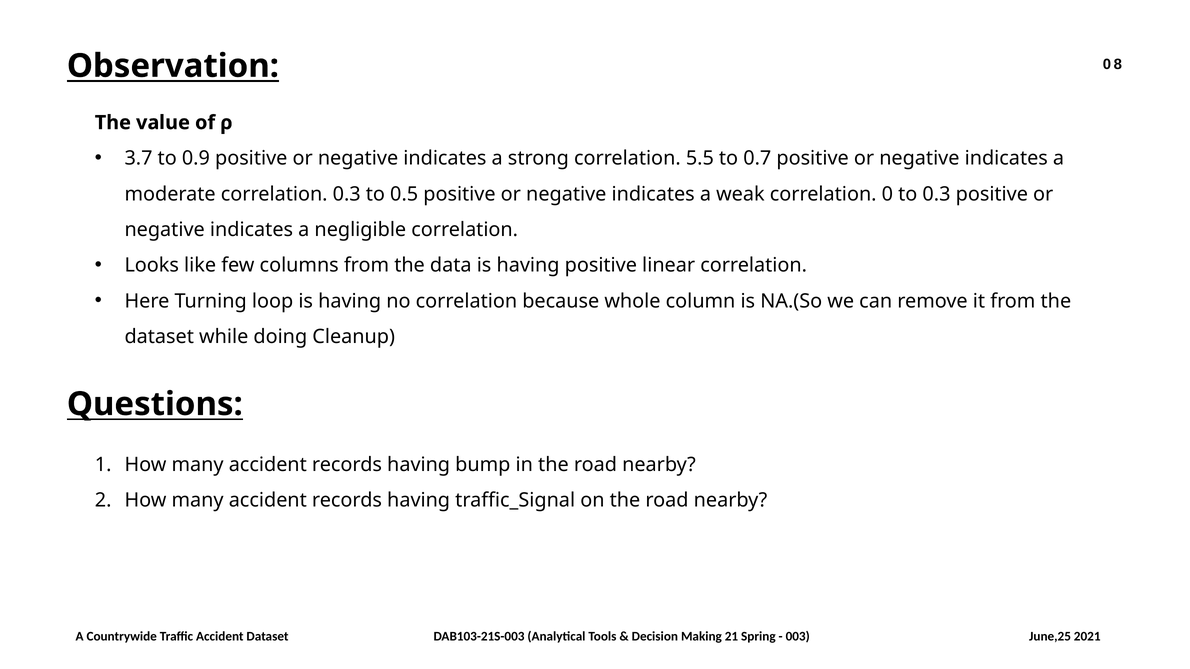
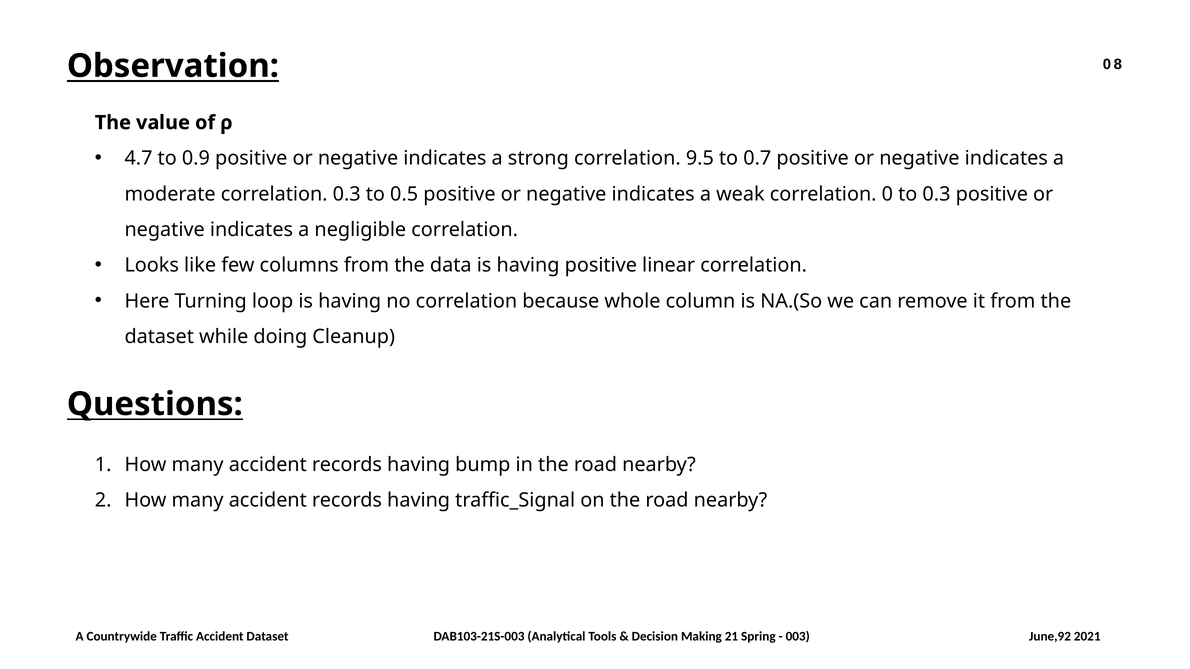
3.7: 3.7 -> 4.7 (139, 158)
5.5: 5.5 -> 9.5 (700, 158)
June,25: June,25 -> June,92 (1050, 637)
